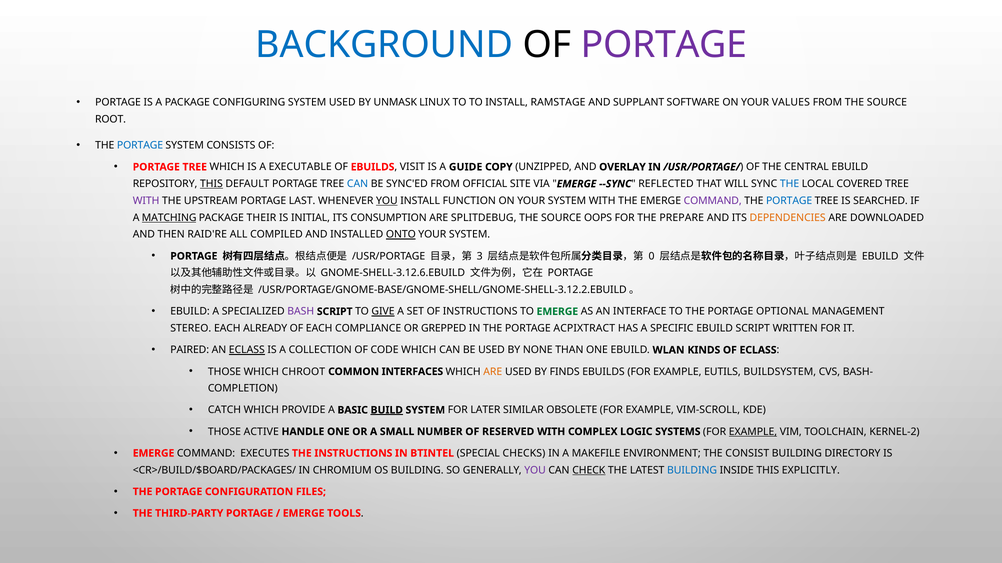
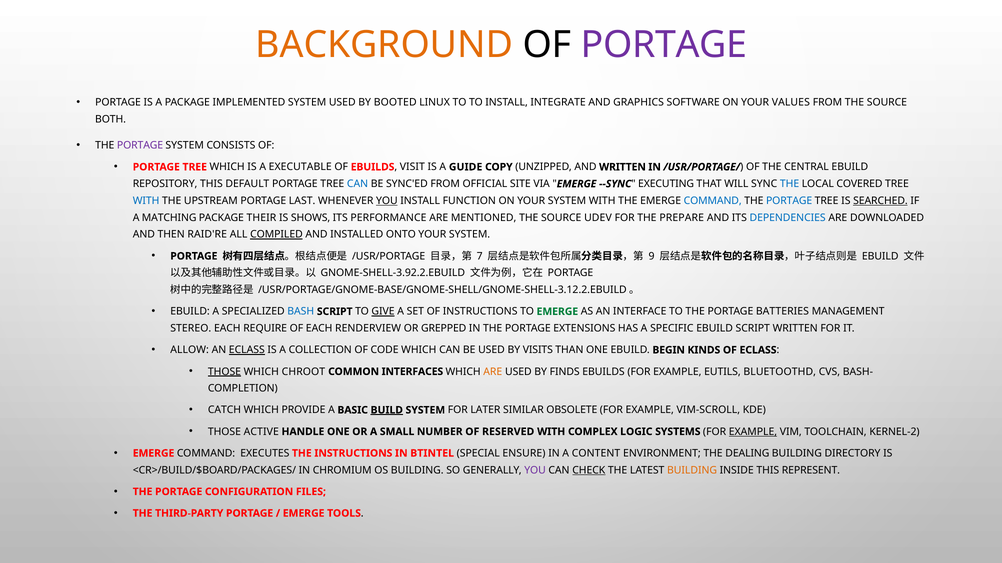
BACKGROUND colour: blue -> orange (384, 45)
CONFIGURING: CONFIGURING -> IMPLEMENTED (249, 102)
UNMASK: UNMASK -> BOOTED (395, 102)
RAMSTAGE: RAMSTAGE -> INTEGRATE (558, 102)
SUPPLANT: SUPPLANT -> GRAPHICS (639, 102)
ROOT: ROOT -> BOTH (111, 119)
PORTAGE colour: blue -> purple (140, 146)
AND OVERLAY: OVERLAY -> WRITTEN (622, 167)
THIS underline: present -> none (211, 184)
REFLECTED: REFLECTED -> EXECUTING (666, 184)
WITH colour: purple -> blue (146, 201)
COMMAND colour: purple -> blue (713, 201)
SEARCHED underline: none -> present (880, 201)
MATCHING underline: present -> none (169, 218)
INITIAL: INITIAL -> SHOWS (311, 218)
CONSUMPTION: CONSUMPTION -> PERFORMANCE (388, 218)
SPLITDEBUG: SPLITDEBUG -> MENTIONED (484, 218)
OOPS: OOPS -> UDEV (598, 218)
DEPENDENCIES colour: orange -> blue (788, 218)
COMPILED underline: none -> present (276, 235)
ONTO underline: present -> none (401, 235)
3: 3 -> 7 (480, 256)
0: 0 -> 9 (651, 256)
GNOME-SHELL-3.12.6.EBUILD: GNOME-SHELL-3.12.6.EBUILD -> GNOME-SHELL-3.92.2.EBUILD (393, 273)
BASH colour: purple -> blue (301, 312)
OPTIONAL: OPTIONAL -> BATTERIES (782, 312)
ALREADY: ALREADY -> REQUIRE (265, 329)
COMPLIANCE: COMPLIANCE -> RENDERVIEW (368, 329)
ACPIXTRACT: ACPIXTRACT -> EXTENSIONS (584, 329)
PAIRED: PAIRED -> ALLOW (190, 350)
NONE: NONE -> VISITS (538, 350)
WLAN: WLAN -> BEGIN (669, 350)
THOSE underline: none -> present (224, 372)
BUILDSYSTEM: BUILDSYSTEM -> BLUETOOTHD (780, 372)
CHECKS: CHECKS -> ENSURE (524, 454)
MAKEFILE: MAKEFILE -> CONTENT (596, 454)
CONSIST: CONSIST -> DEALING (747, 454)
BUILDING colour: blue -> orange (692, 471)
EXPLICITLY: EXPLICITLY -> REPRESENT (811, 471)
